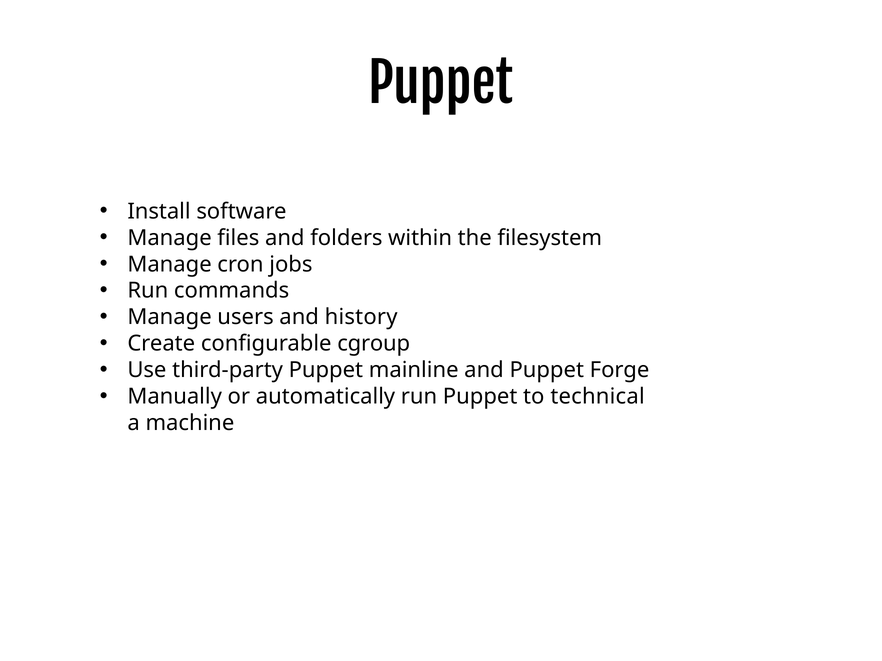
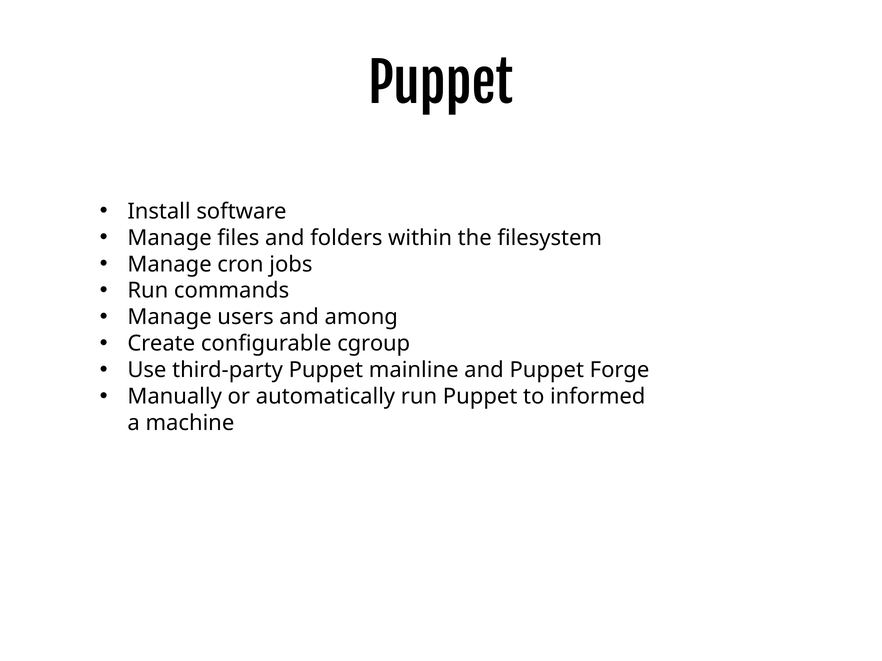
history: history -> among (361, 317)
technical: technical -> informed (598, 397)
